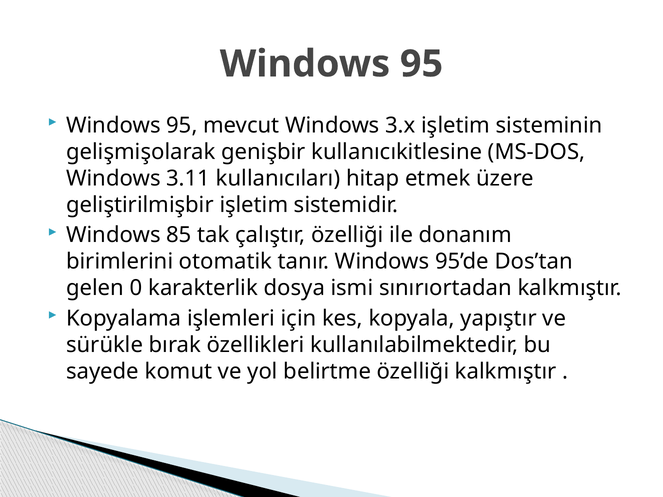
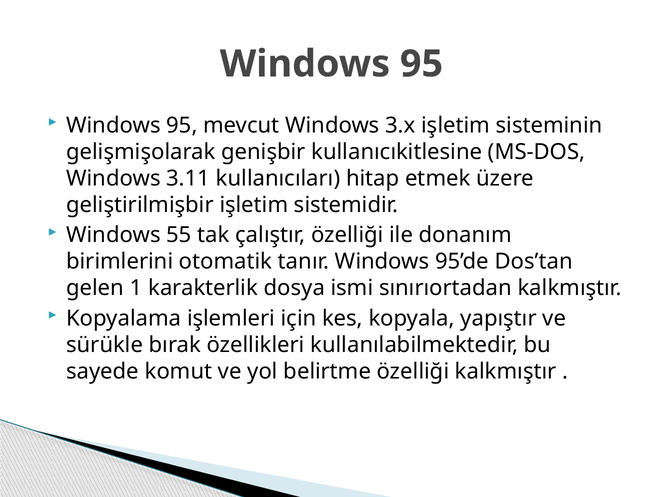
85: 85 -> 55 (179, 235)
0: 0 -> 1 (136, 288)
